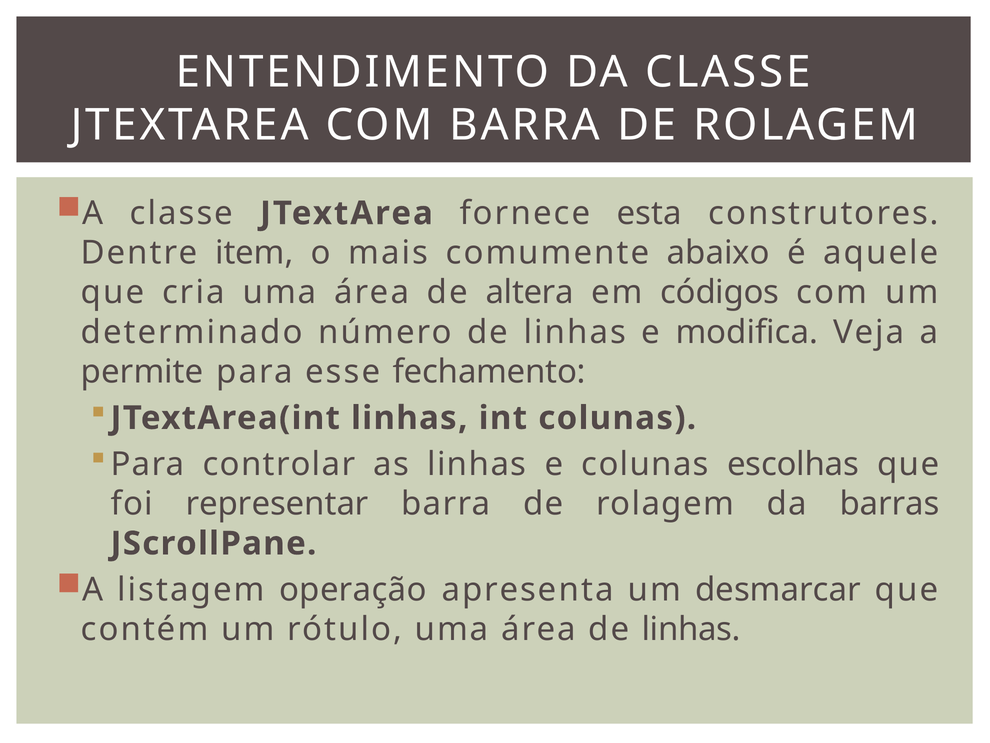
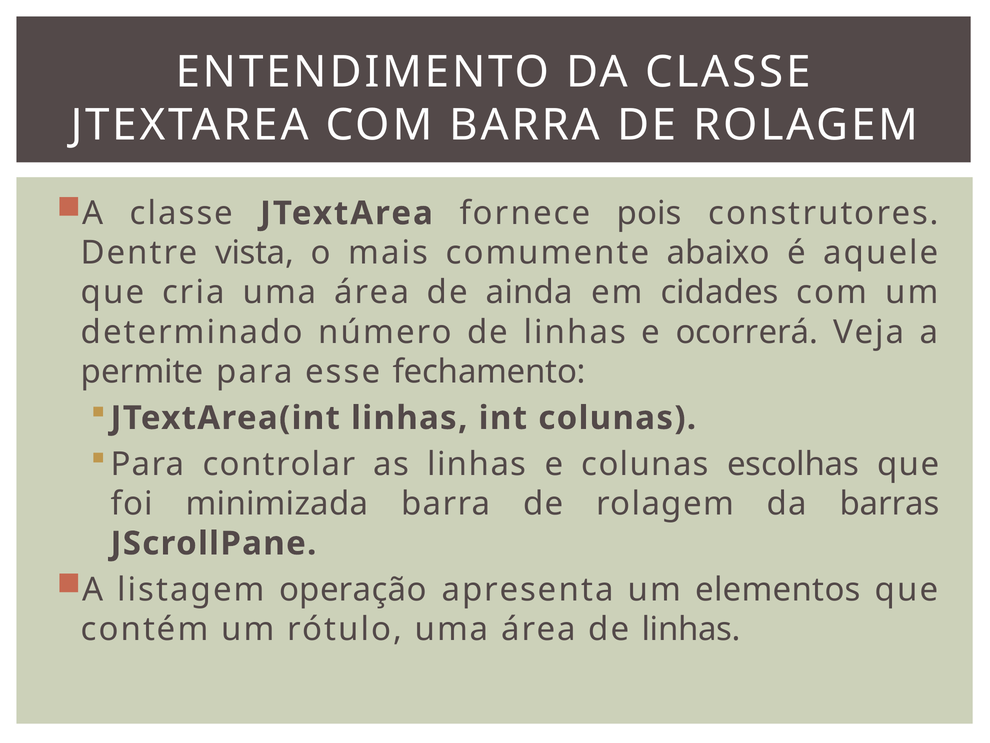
esta: esta -> pois (649, 213)
item: item -> vista (255, 253)
altera: altera -> ainda (529, 292)
códigos: códigos -> cidades (720, 292)
modifica: modifica -> ocorrerá (747, 332)
representar: representar -> minimizada (277, 504)
desmarcar: desmarcar -> elementos (778, 589)
